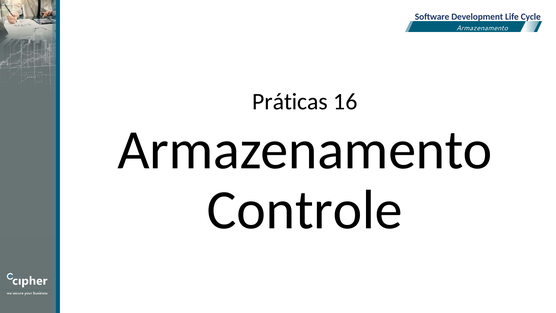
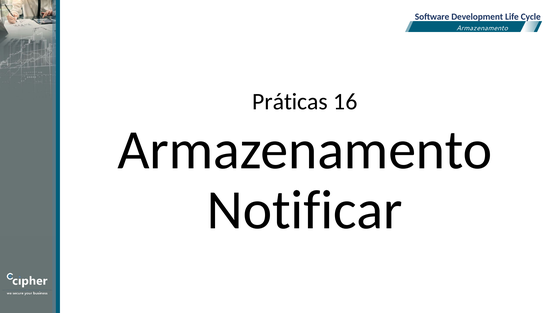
Controle: Controle -> Notificar (305, 210)
